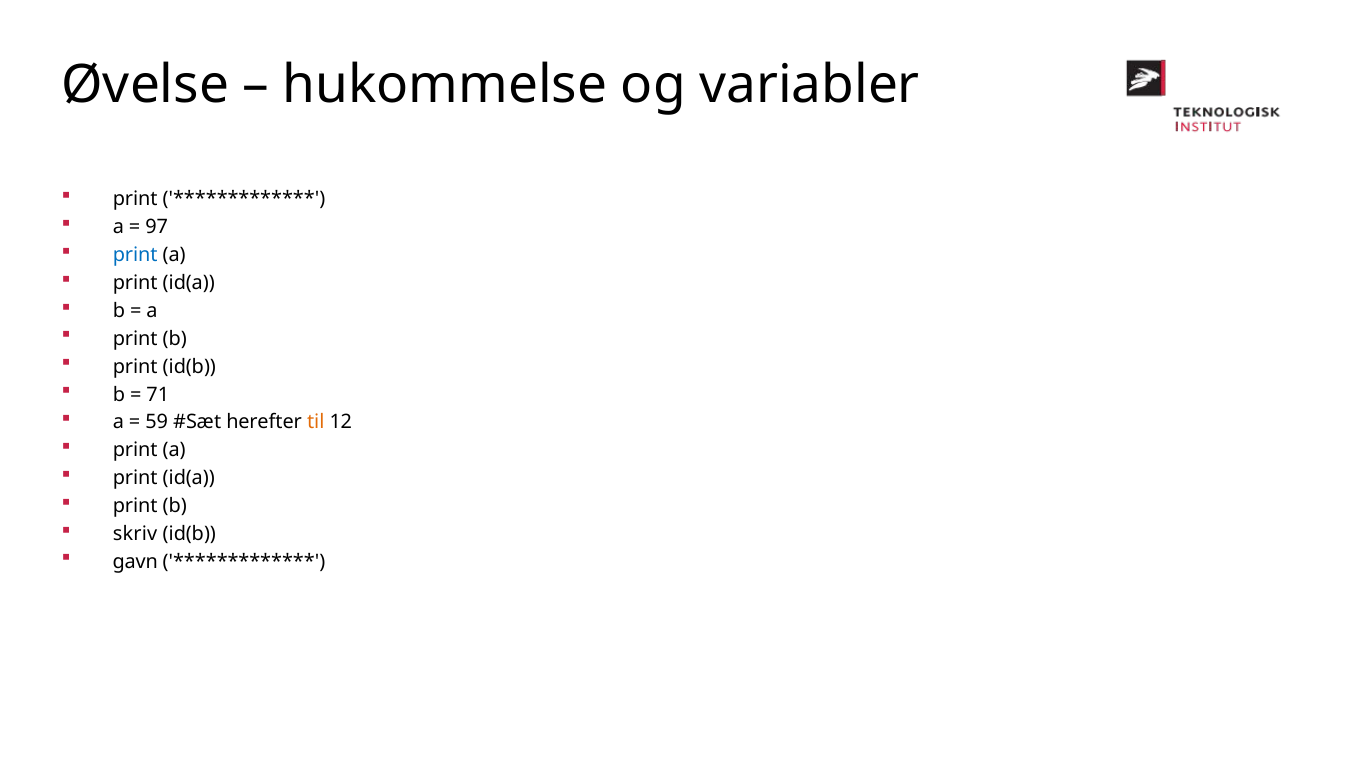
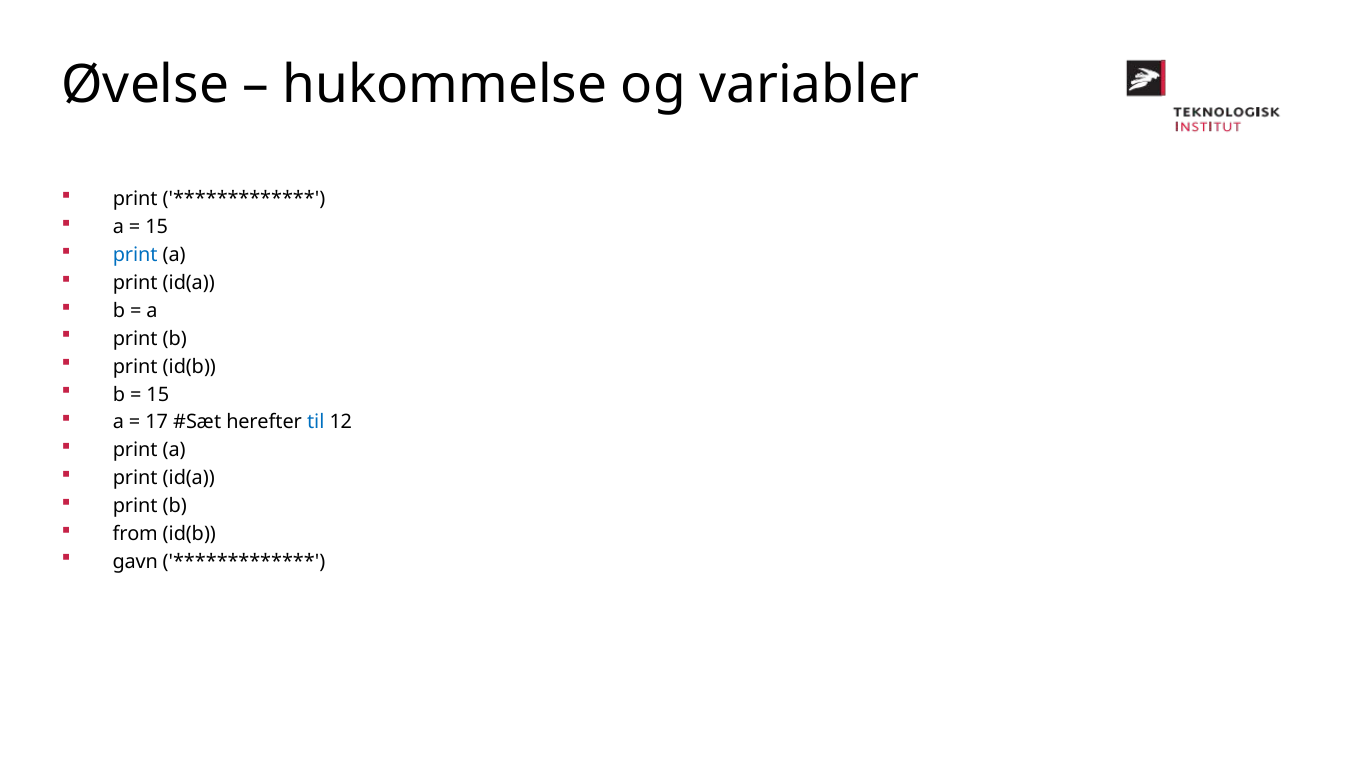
97: 97 -> 15 (157, 227)
71: 71 -> 15 (158, 394)
59: 59 -> 17 (157, 422)
til colour: orange -> blue (316, 422)
skriv: skriv -> from (135, 534)
